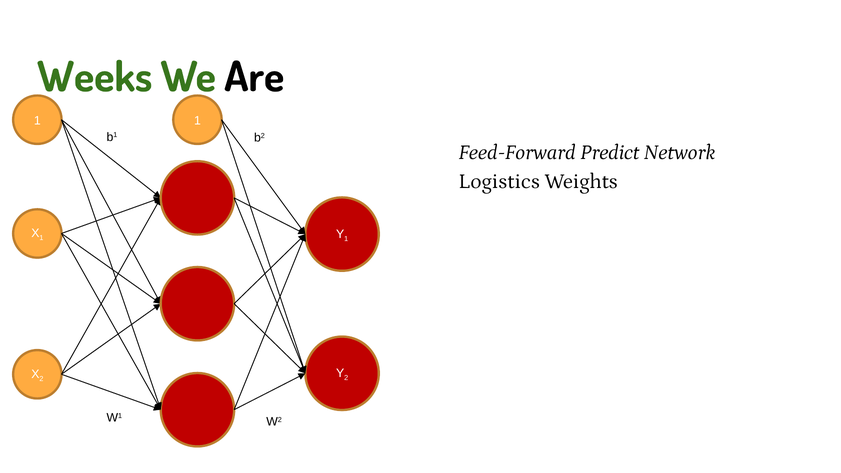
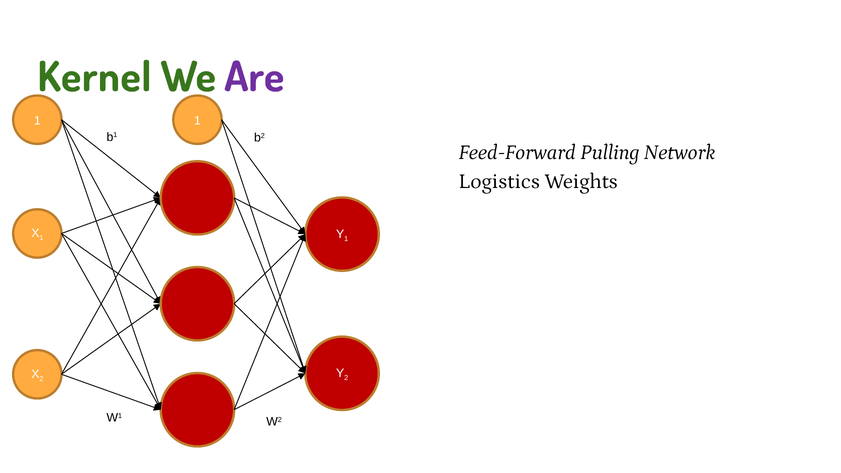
Weeks: Weeks -> Kernel (94, 78)
Are colour: black -> purple (254, 78)
Predict: Predict -> Pulling (610, 152)
